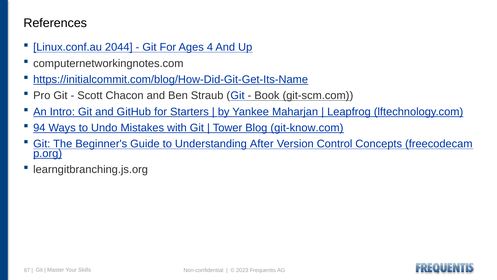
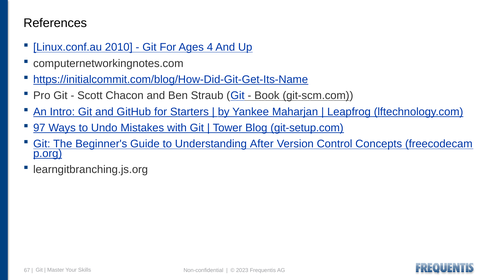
2044: 2044 -> 2010 (119, 47)
94: 94 -> 97 (39, 128)
git-know.com: git-know.com -> git-setup.com (307, 128)
